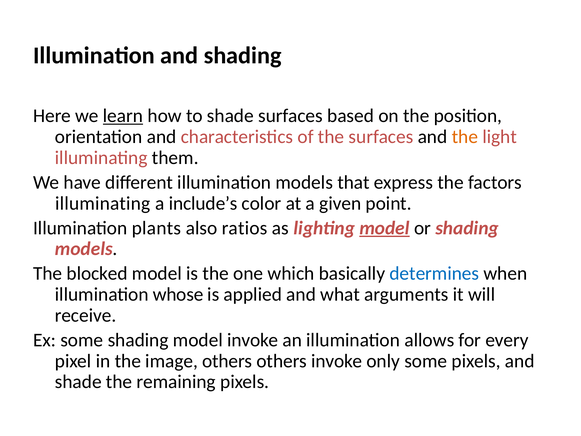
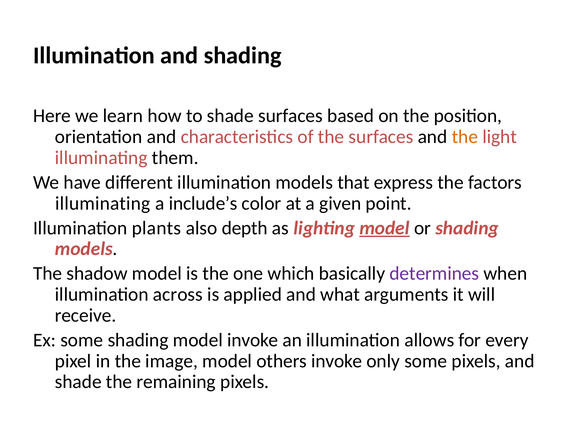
learn underline: present -> none (123, 116)
ratios: ratios -> depth (245, 228)
blocked: blocked -> shadow (97, 273)
determines colour: blue -> purple (434, 273)
whose: whose -> across (178, 294)
image others: others -> model (227, 361)
